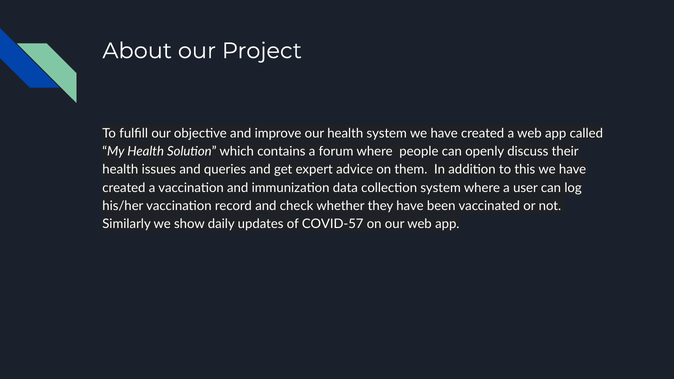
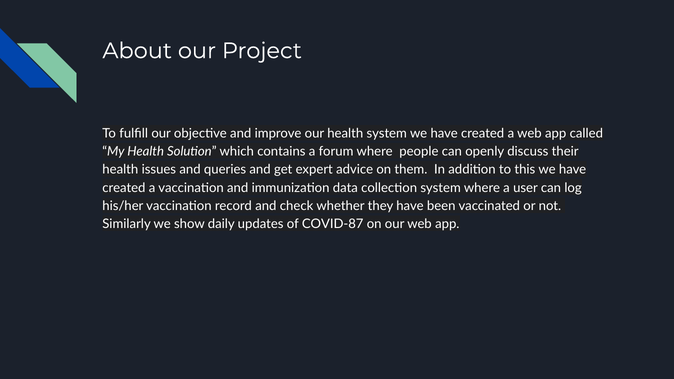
COVID-57: COVID-57 -> COVID-87 (333, 224)
